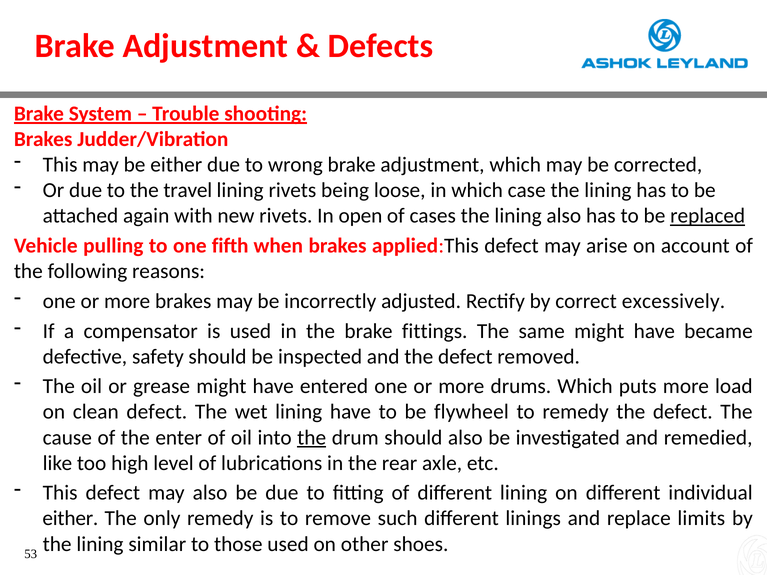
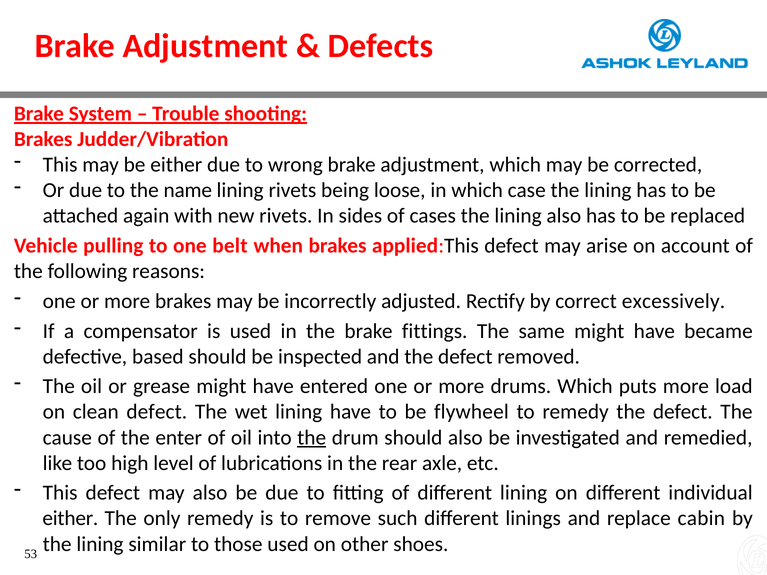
travel: travel -> name (188, 190)
open: open -> sides (360, 216)
replaced underline: present -> none (708, 216)
fifth: fifth -> belt (230, 246)
safety: safety -> based (158, 357)
limits: limits -> cabin (701, 519)
